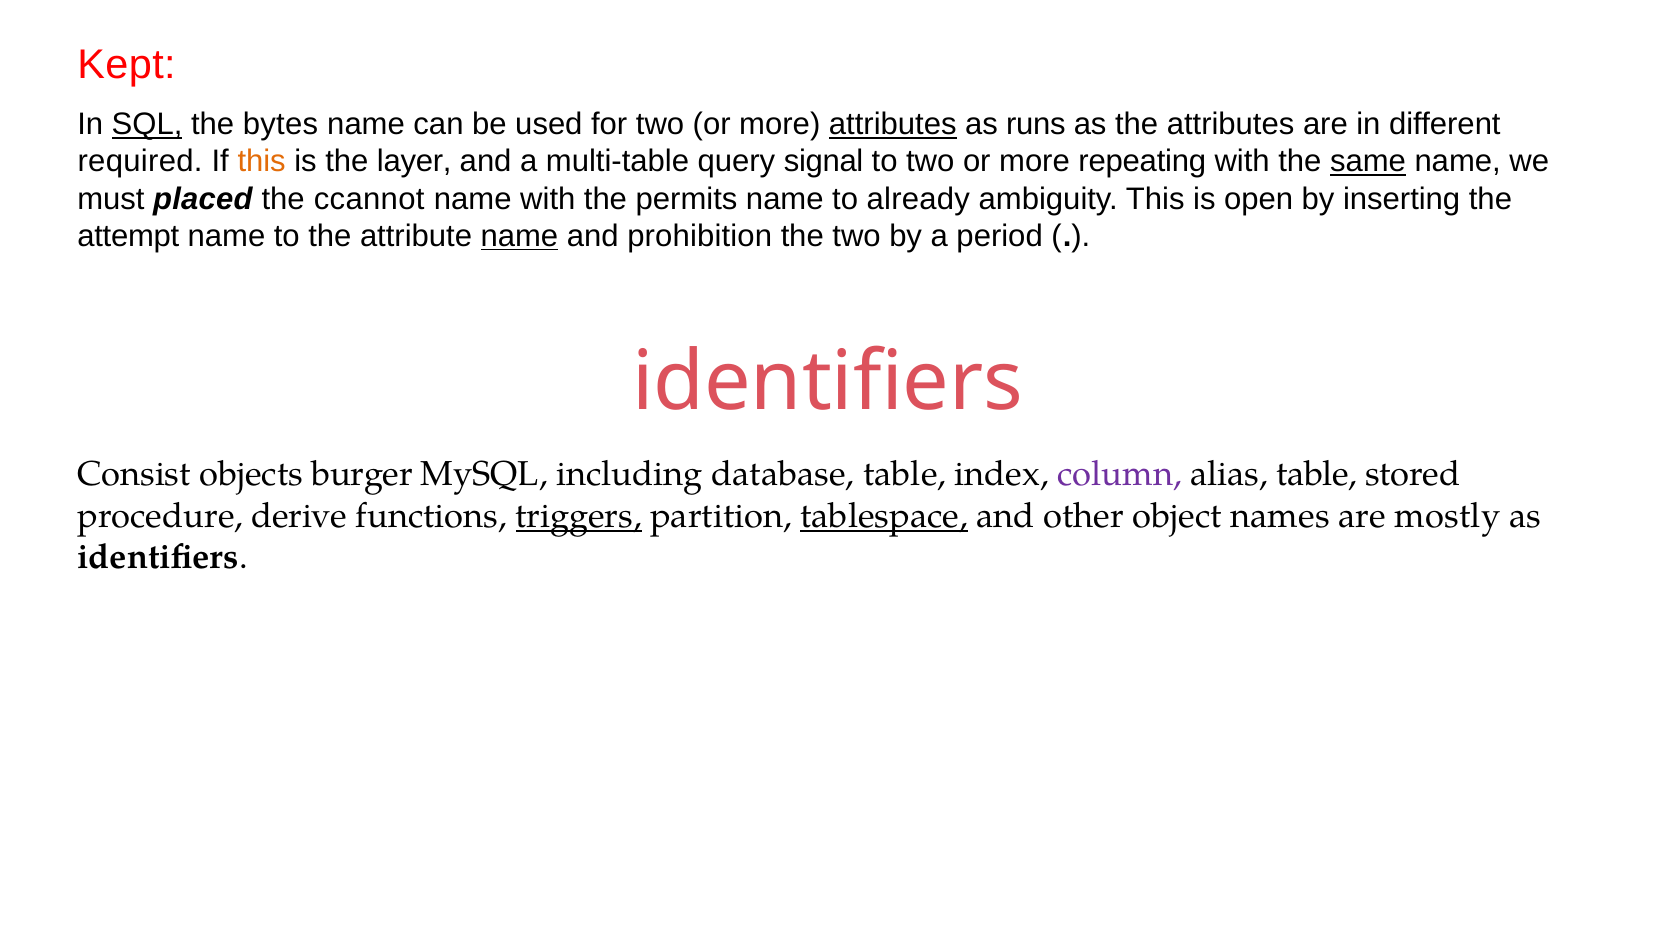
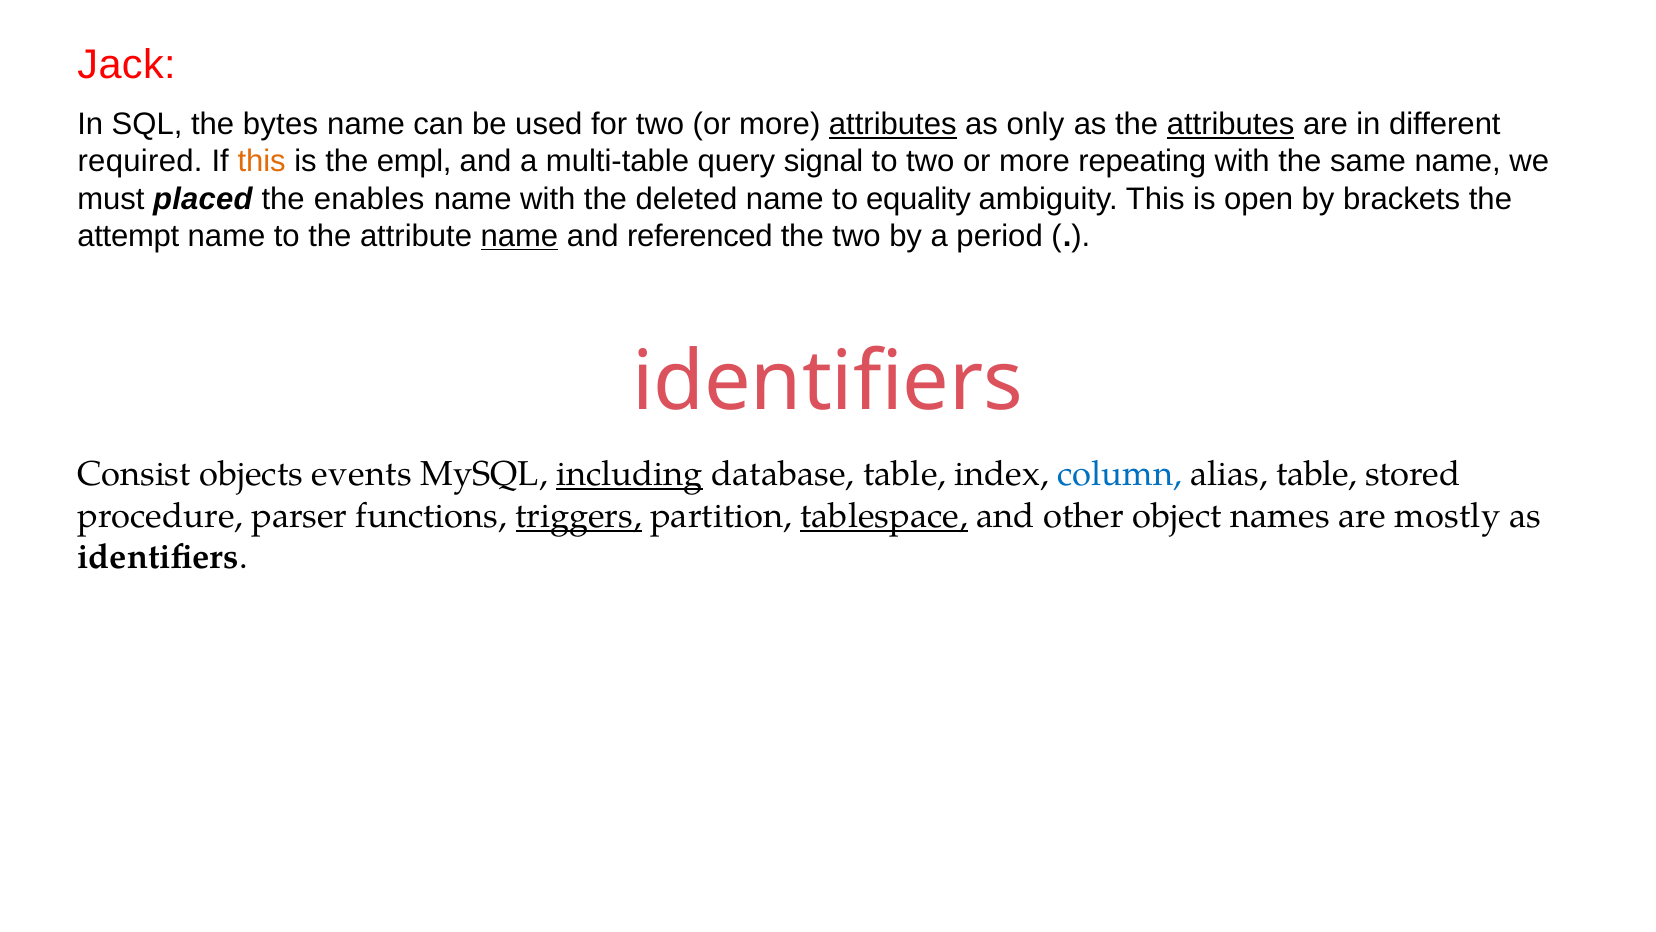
Kept: Kept -> Jack (127, 65)
SQL underline: present -> none (147, 124)
runs: runs -> only (1036, 124)
attributes underline: none -> present (1231, 124)
layer: layer -> empl (414, 162)
same underline: present -> none (1368, 162)
ccannot: ccannot -> enables (369, 199)
permits: permits -> deleted (687, 199)
already: already -> equality (919, 199)
inserting: inserting -> brackets (1402, 199)
prohibition: prohibition -> referenced (700, 236)
burger: burger -> events (362, 474)
including underline: none -> present (630, 474)
column colour: purple -> blue (1120, 474)
derive: derive -> parser (300, 516)
